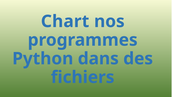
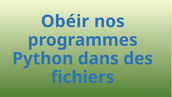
Chart: Chart -> Obéir (65, 21)
